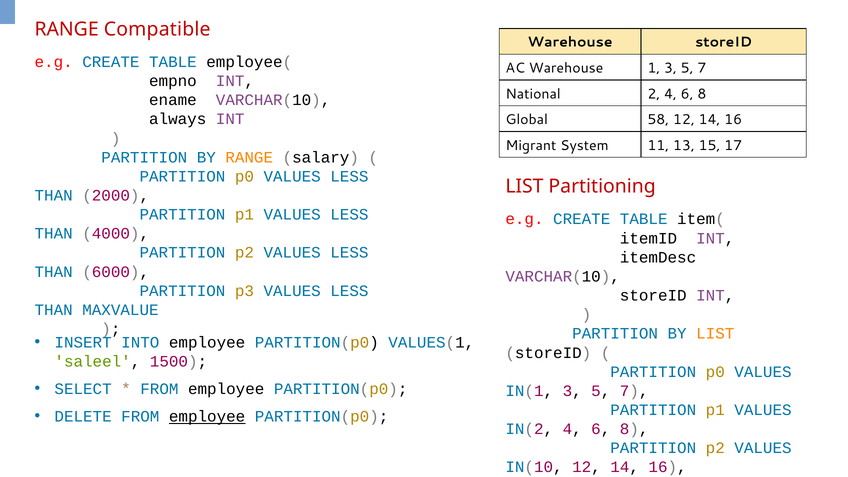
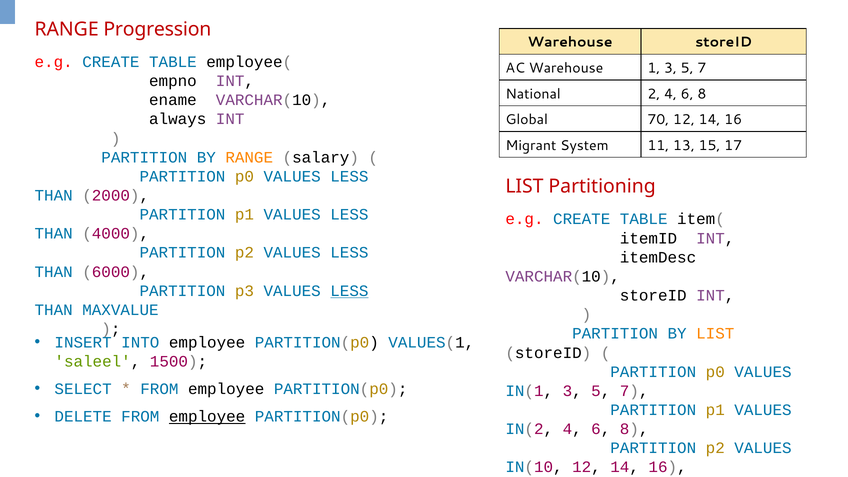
Compatible: Compatible -> Progression (157, 29)
58: 58 -> 70 (658, 120)
LESS underline: none -> present (349, 291)
